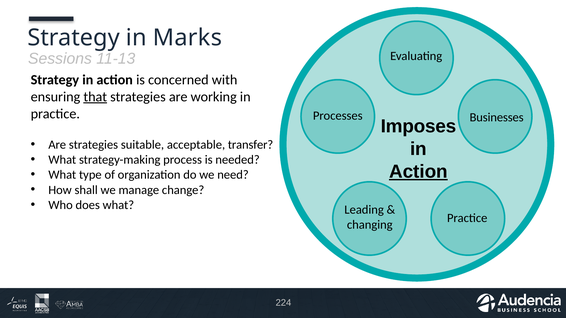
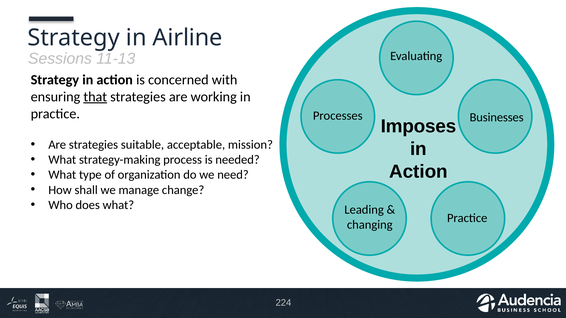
Marks: Marks -> Airline (188, 38)
transfer: transfer -> mission (250, 145)
Action underline: present -> none (418, 172)
